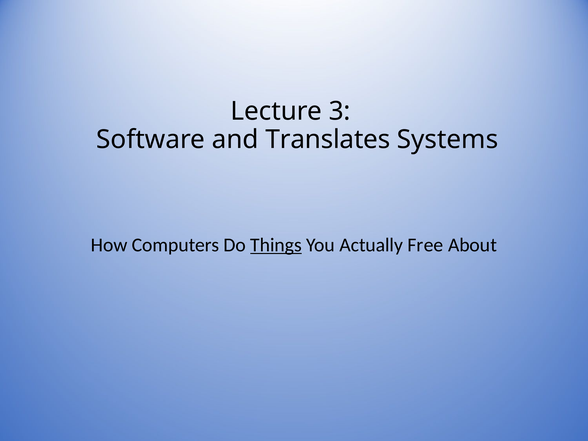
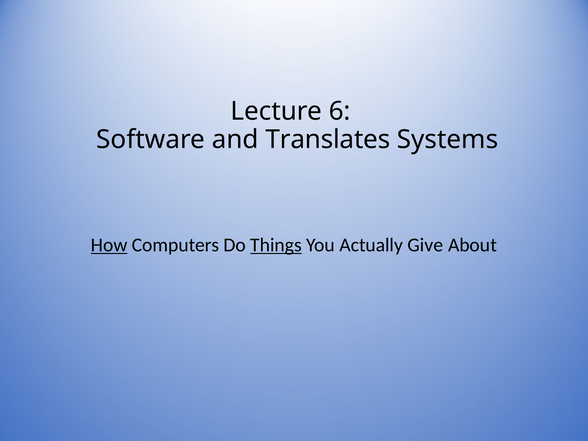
3: 3 -> 6 (340, 111)
How underline: none -> present (109, 245)
Free: Free -> Give (425, 245)
